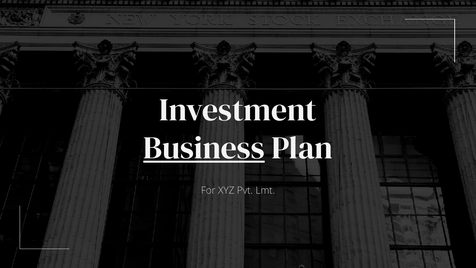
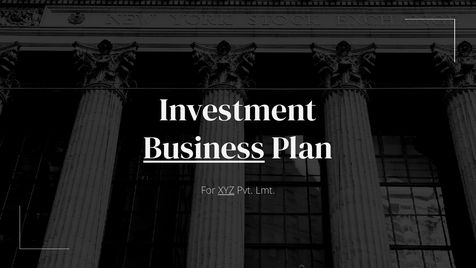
XYZ underline: none -> present (226, 190)
